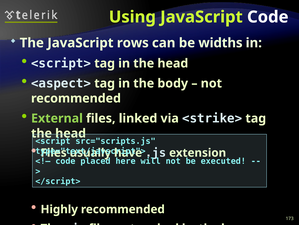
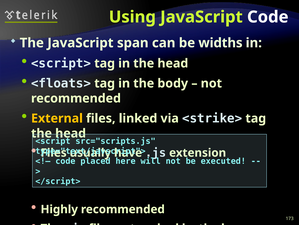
rows: rows -> span (133, 43)
<aspect>: <aspect> -> <floats> (61, 83)
External colour: light green -> yellow (57, 118)
